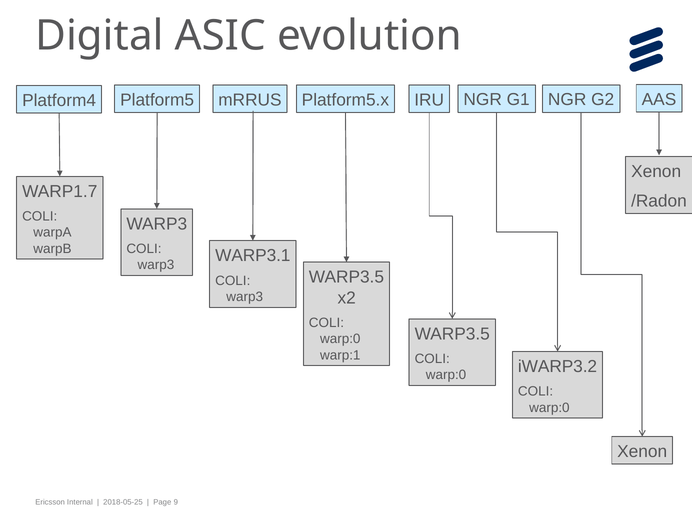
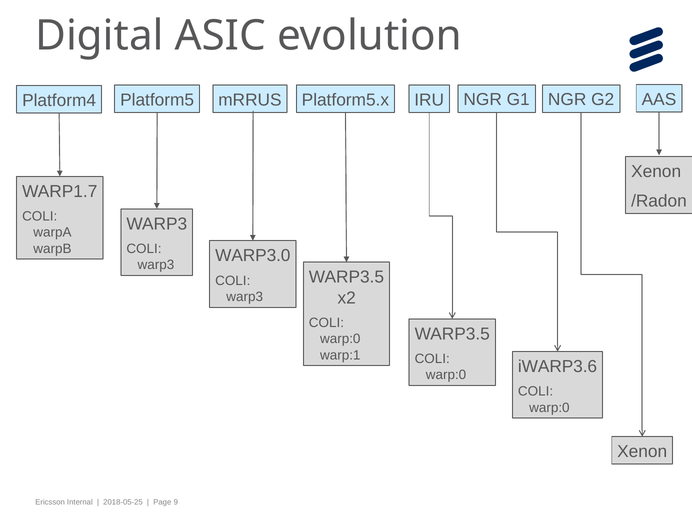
WARP3.1: WARP3.1 -> WARP3.0 (253, 256)
iWARP3.2: iWARP3.2 -> iWARP3.6 (558, 367)
